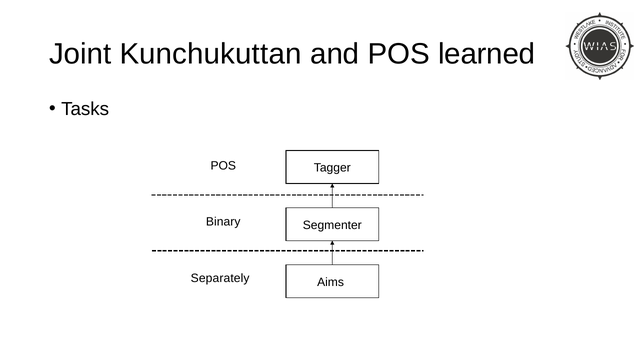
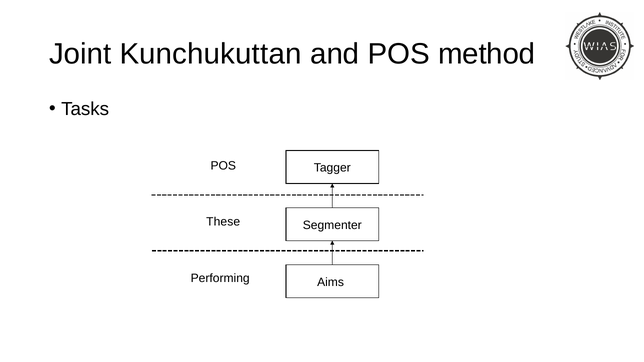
learned: learned -> method (487, 54)
Binary: Binary -> These (223, 222)
Separately: Separately -> Performing (220, 278)
